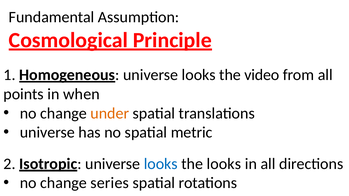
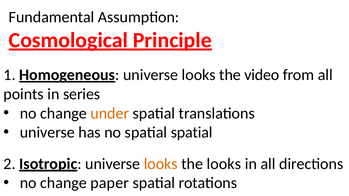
when: when -> series (82, 94)
spatial metric: metric -> spatial (192, 133)
looks colour: blue -> orange (161, 164)
series: series -> paper (110, 183)
